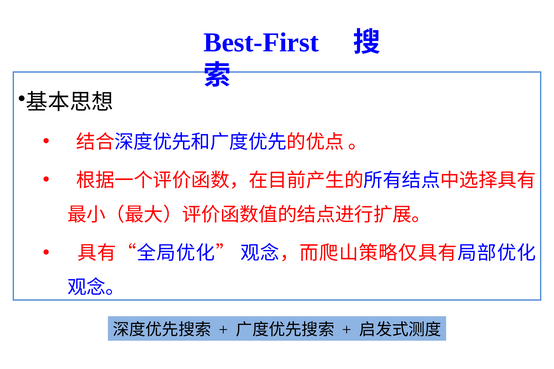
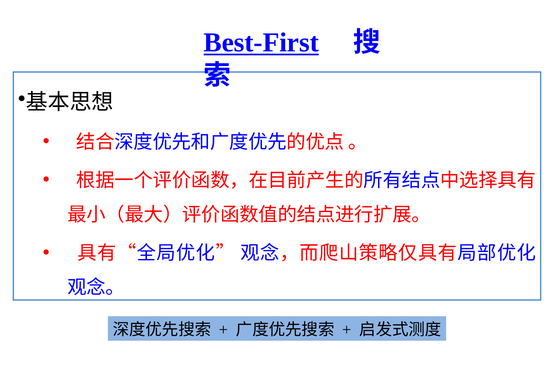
Best-First underline: none -> present (261, 43)
